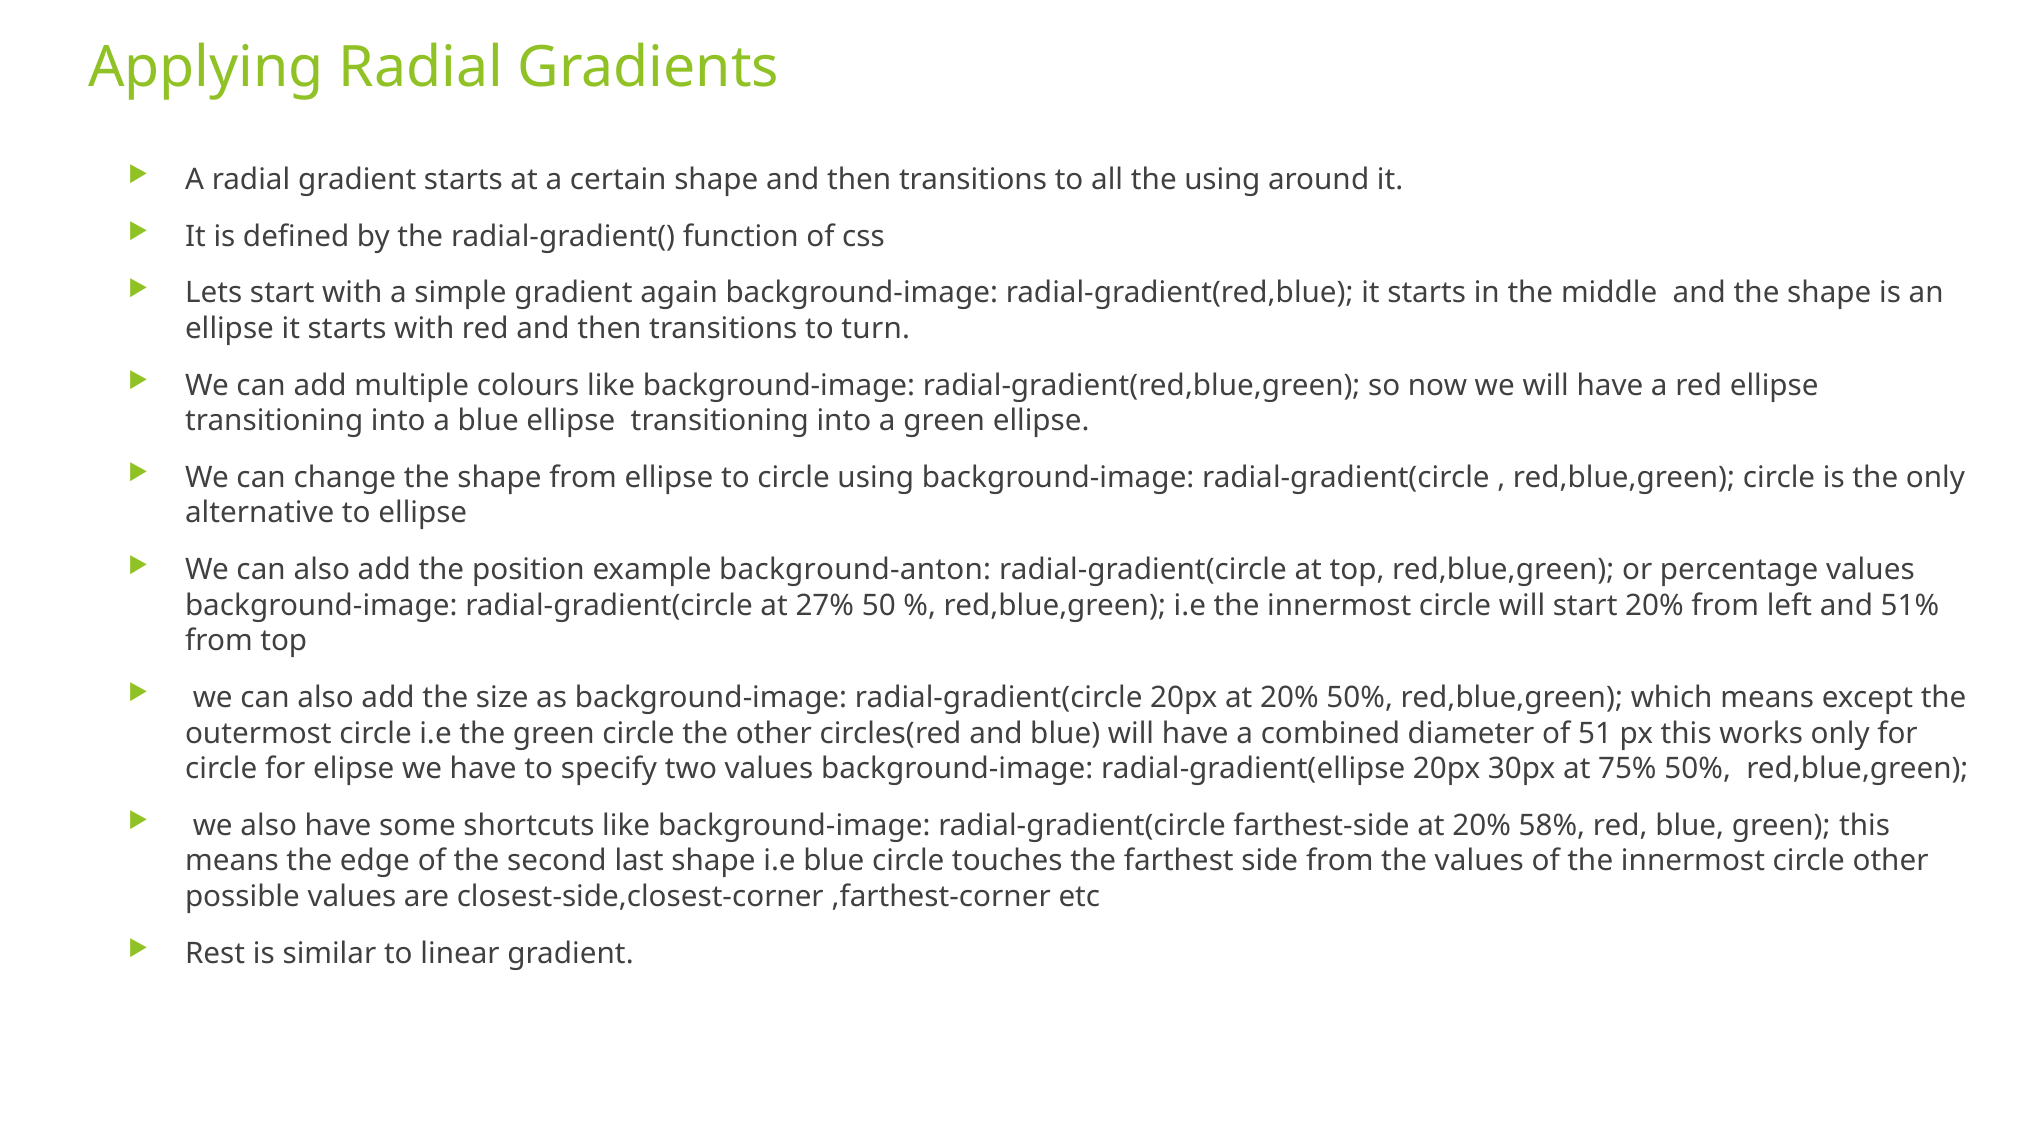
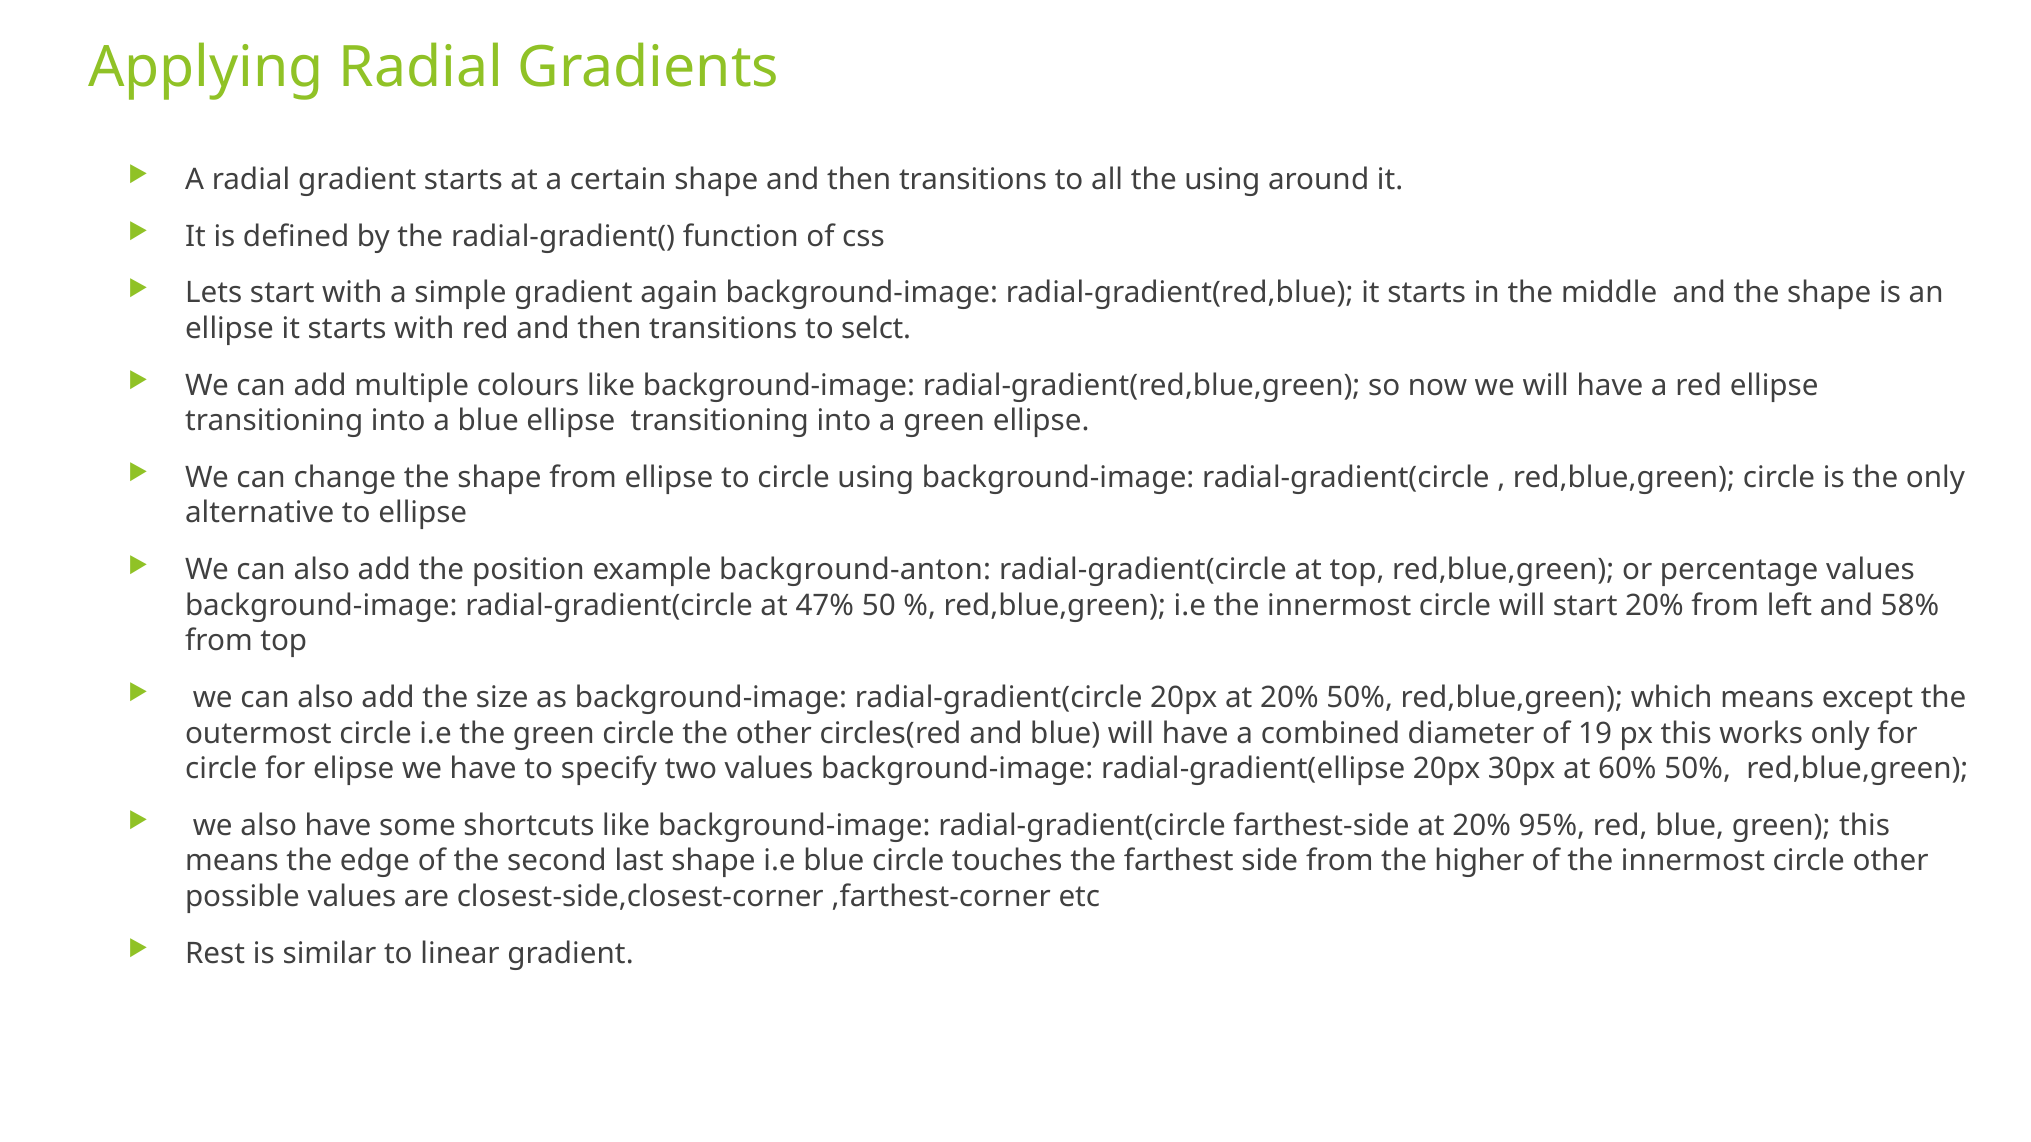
turn: turn -> selct (876, 329)
27%: 27% -> 47% (825, 606)
51%: 51% -> 58% (1910, 606)
51: 51 -> 19 (1595, 734)
75%: 75% -> 60% (1627, 769)
58%: 58% -> 95% (1552, 826)
the values: values -> higher (1479, 861)
